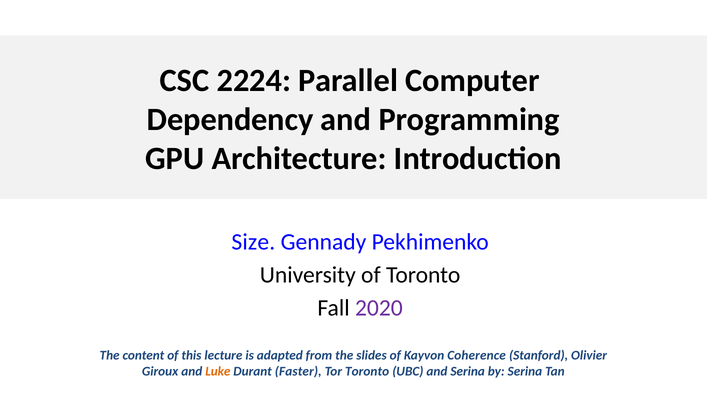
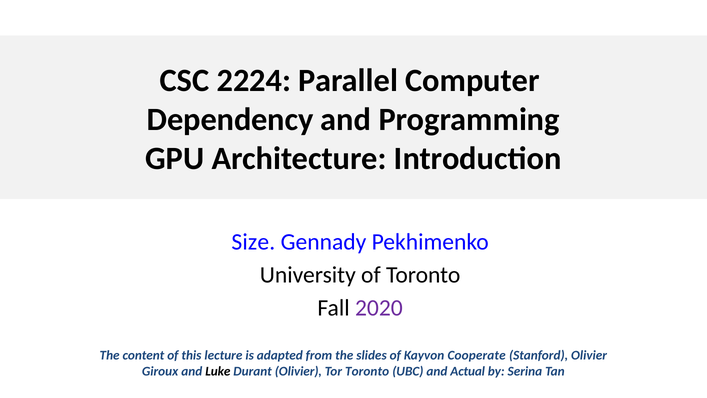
Coherence: Coherence -> Cooperate (477, 355)
Luke colour: orange -> black (218, 371)
Durant Faster: Faster -> Olivier (298, 371)
and Serina: Serina -> Actual (468, 371)
